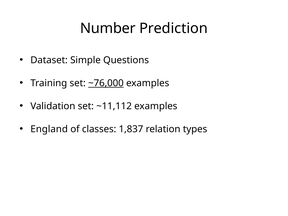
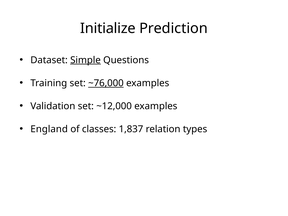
Number: Number -> Initialize (108, 28)
Simple underline: none -> present (85, 60)
~11,112: ~11,112 -> ~12,000 (114, 106)
